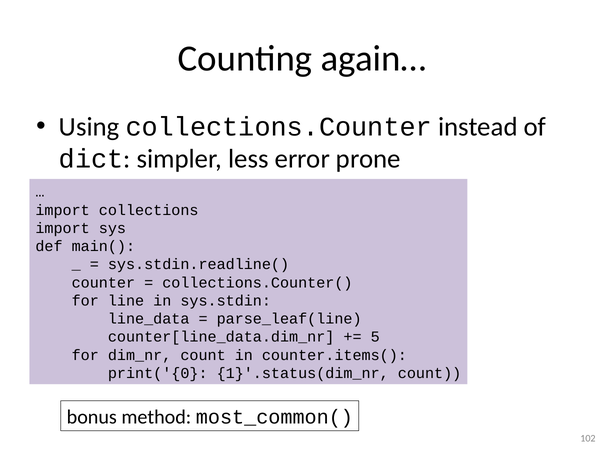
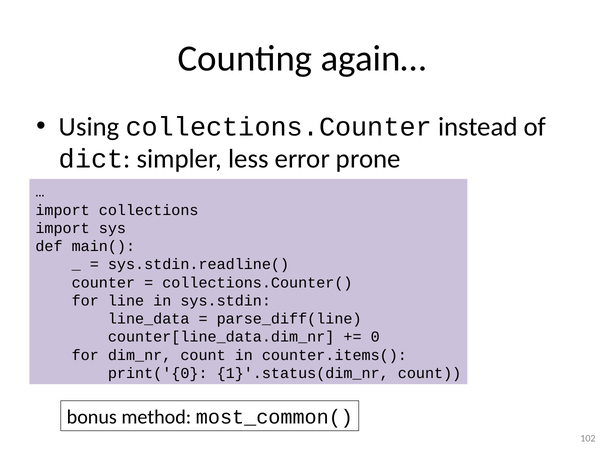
parse_leaf(line: parse_leaf(line -> parse_diff(line (289, 319)
5: 5 -> 0 (375, 337)
